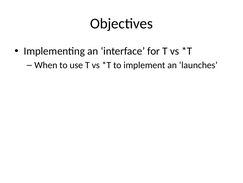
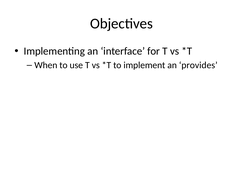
launches: launches -> provides (198, 65)
